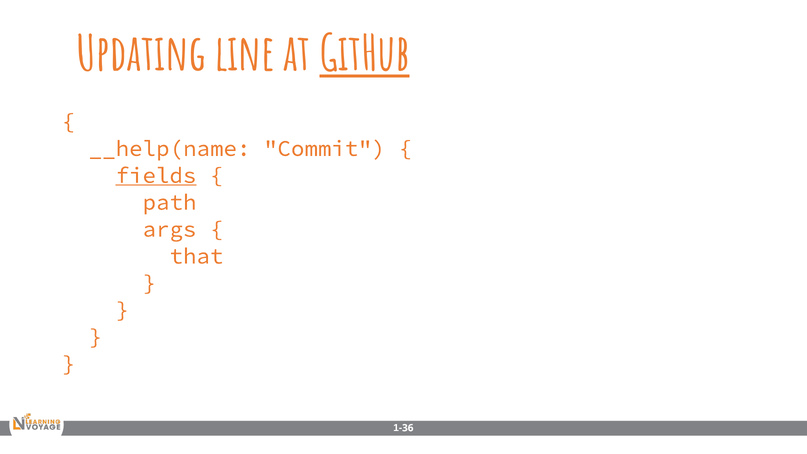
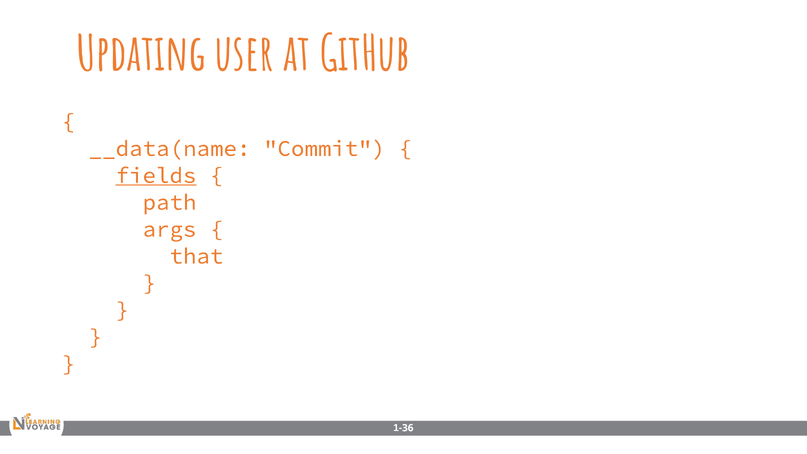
line: line -> user (244, 55)
GitHub underline: present -> none (365, 55)
__help(name: __help(name -> __data(name (170, 148)
